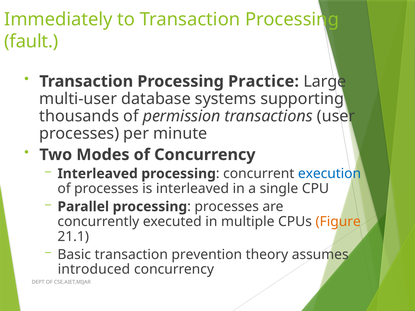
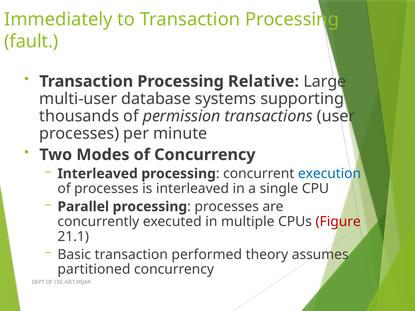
Practice: Practice -> Relative (264, 81)
Figure colour: orange -> red (338, 222)
prevention: prevention -> performed (207, 255)
introduced: introduced -> partitioned (94, 270)
